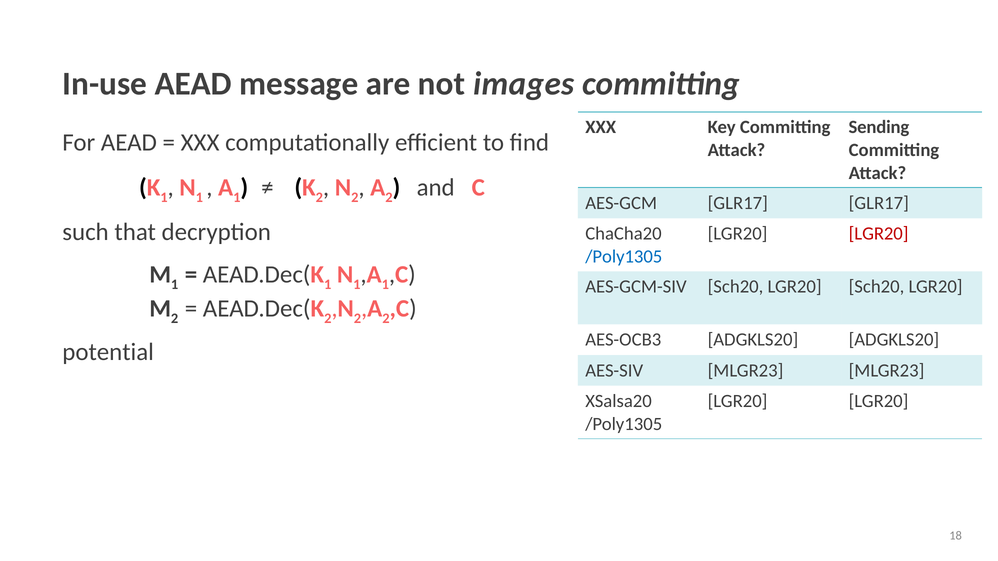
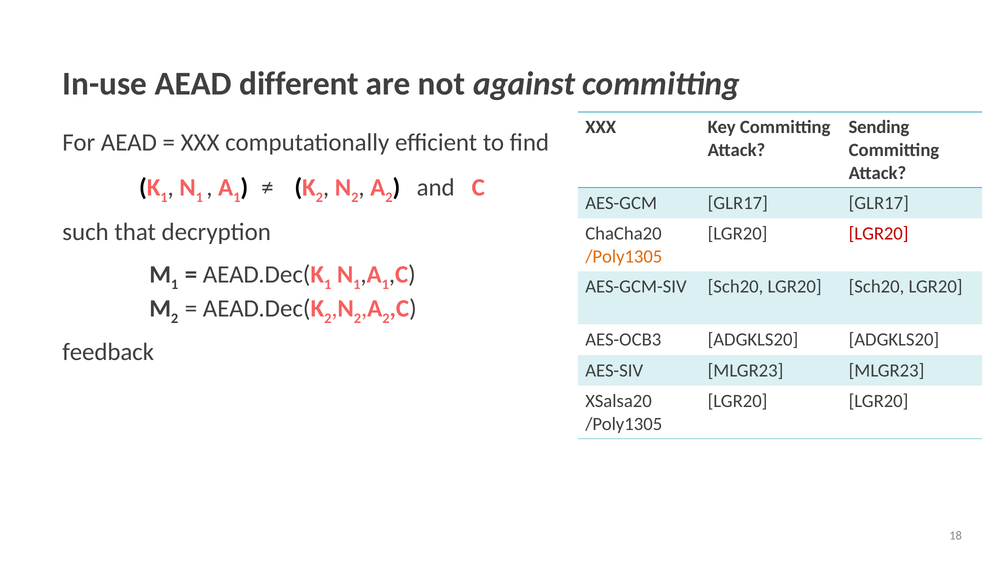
message: message -> different (299, 84)
images: images -> against (524, 84)
/Poly1305 colour: blue -> orange (624, 257)
potential: potential -> feedback (108, 352)
